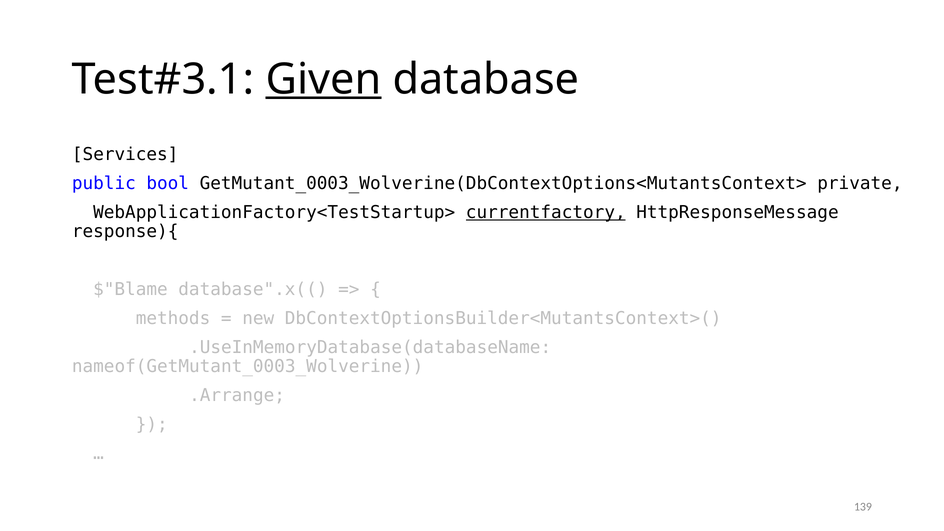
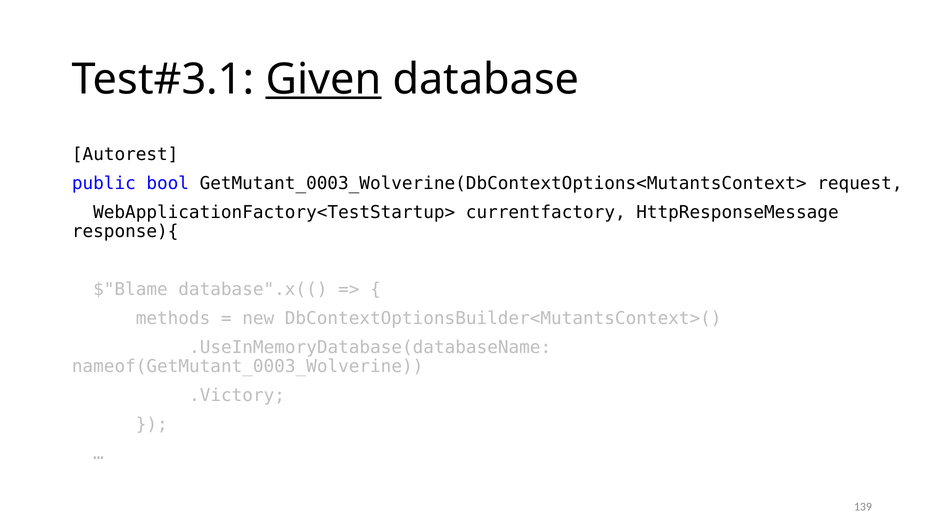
Services: Services -> Autorest (125, 154)
private: private -> request (860, 183)
currentfactory underline: present -> none (546, 212)
.Arrange: .Arrange -> .Victory (237, 395)
